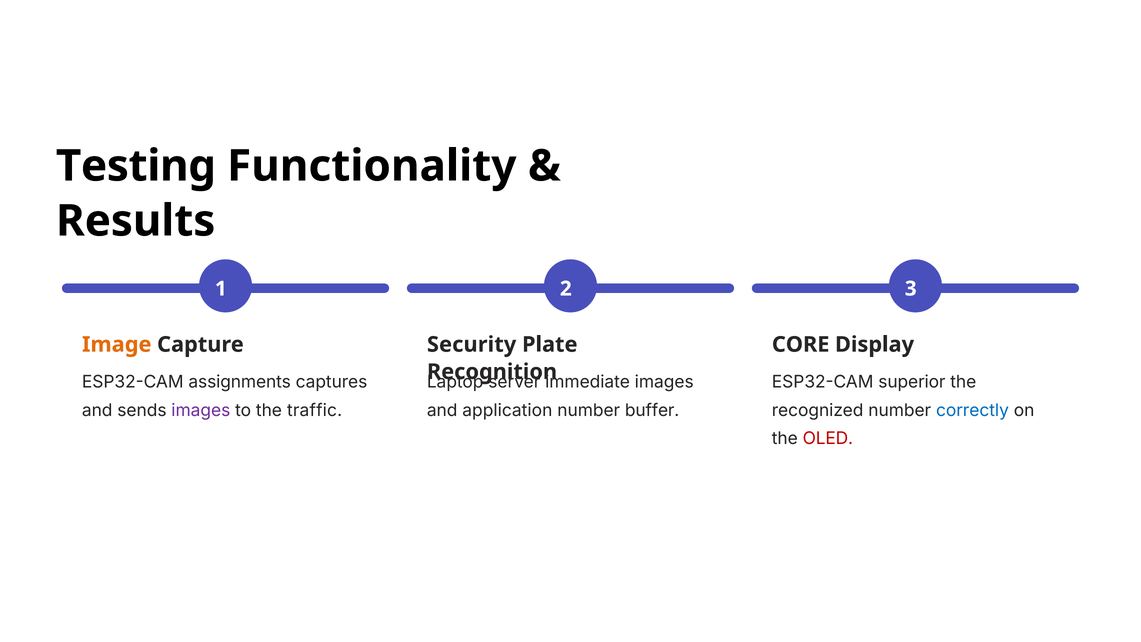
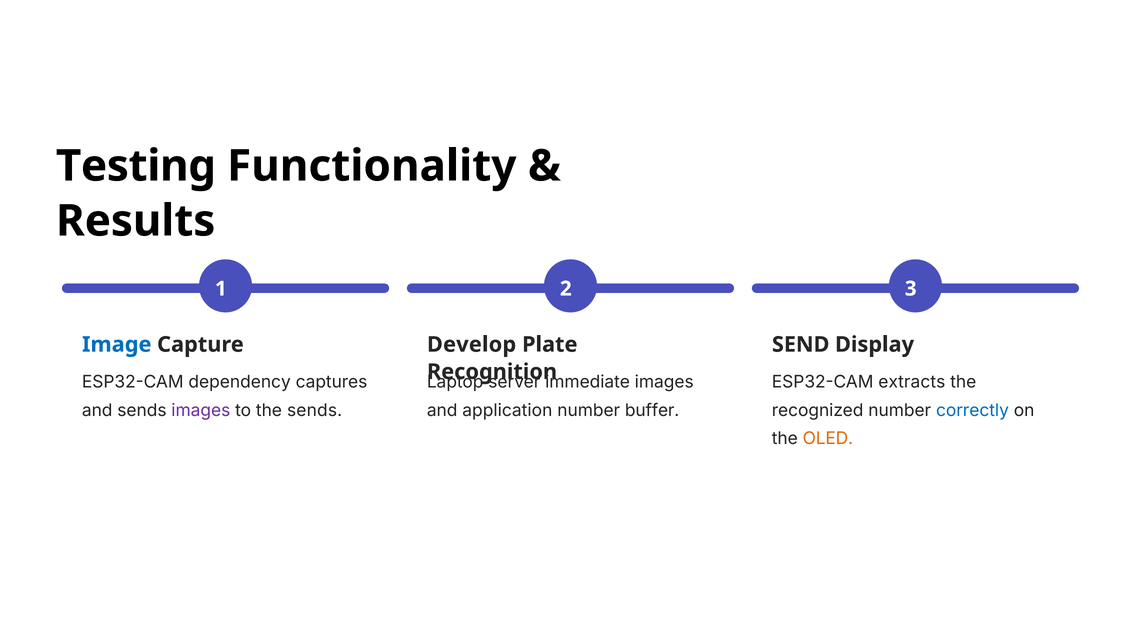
Image colour: orange -> blue (117, 344)
Security: Security -> Develop (472, 344)
CORE: CORE -> SEND (801, 344)
assignments: assignments -> dependency (240, 382)
superior: superior -> extracts (912, 382)
the traffic: traffic -> sends (315, 410)
OLED colour: red -> orange (828, 438)
